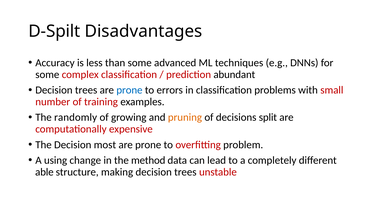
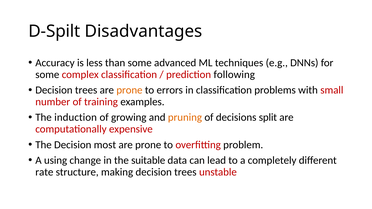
abundant: abundant -> following (234, 75)
prone colour: blue -> orange (129, 90)
randomly: randomly -> induction (76, 118)
method: method -> suitable (148, 160)
able: able -> rate (44, 172)
